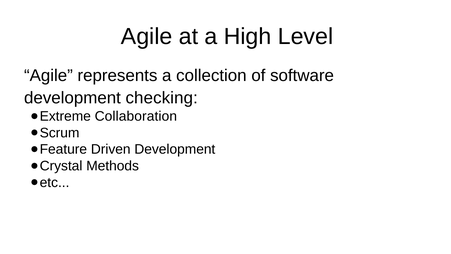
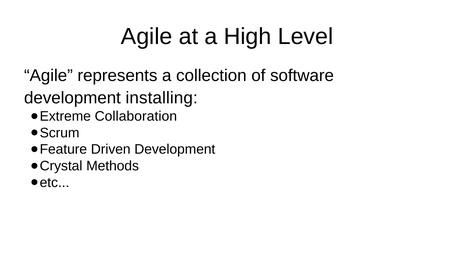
checking: checking -> installing (162, 98)
